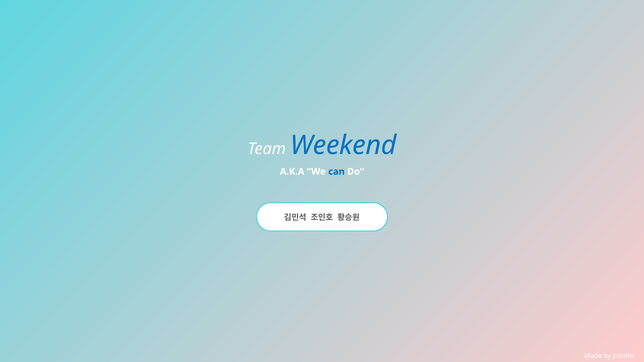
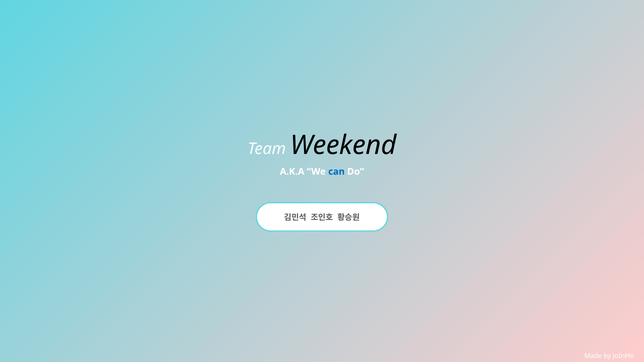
Weekend colour: blue -> black (343, 146)
